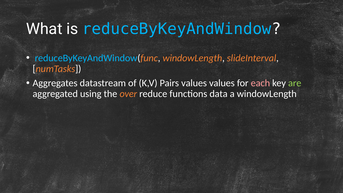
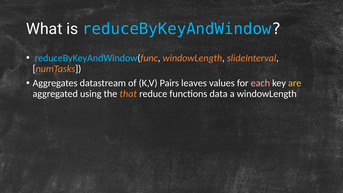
Pairs values: values -> leaves (194, 83)
are colour: light green -> yellow (295, 83)
over: over -> that (128, 94)
